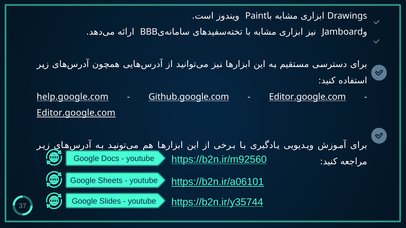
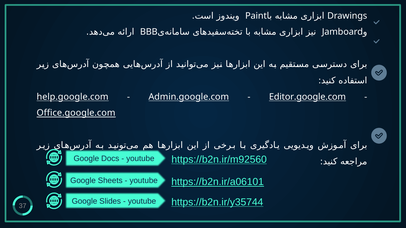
Github.google.com: Github.google.com -> Admin.google.com (189, 97)
Editor.google.com: Editor.google.com -> Office.google.com (76, 113)
